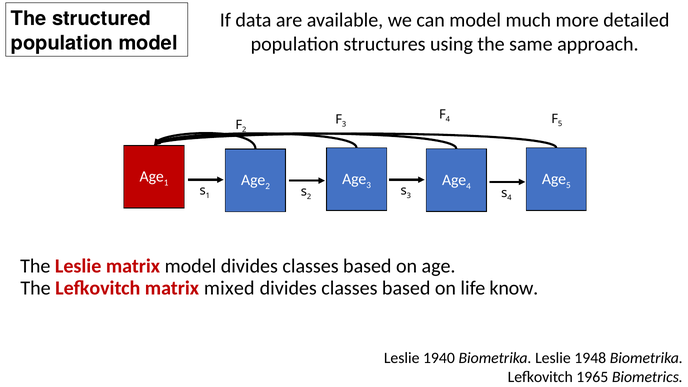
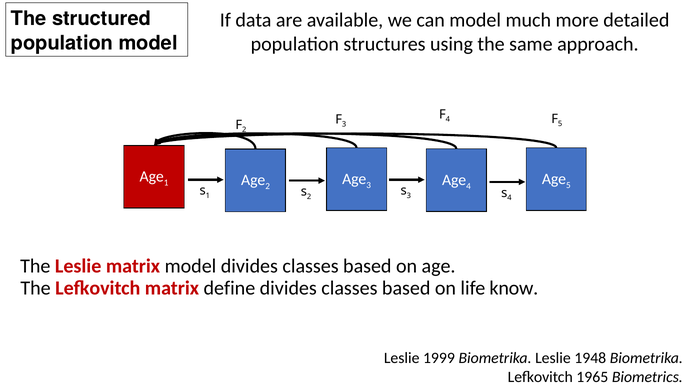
mixed: mixed -> define (229, 288)
1940: 1940 -> 1999 (439, 358)
